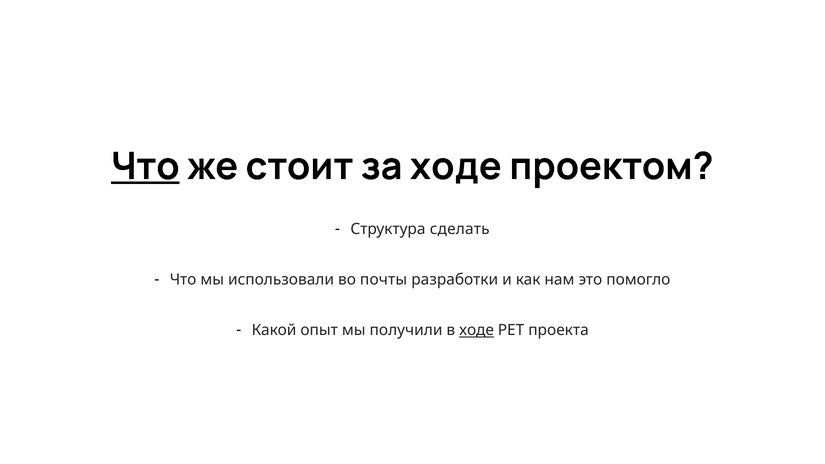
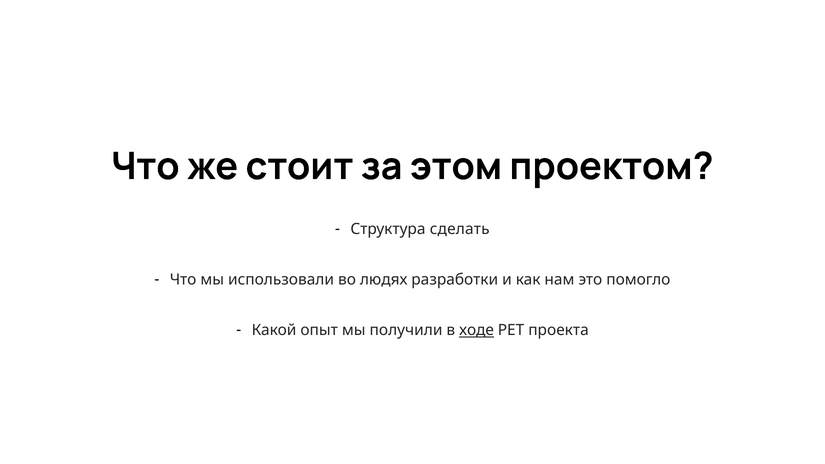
Что underline: present -> none (145, 167)
за ходе: ходе -> этом (456, 167)
почты: почты -> людях (384, 280)
